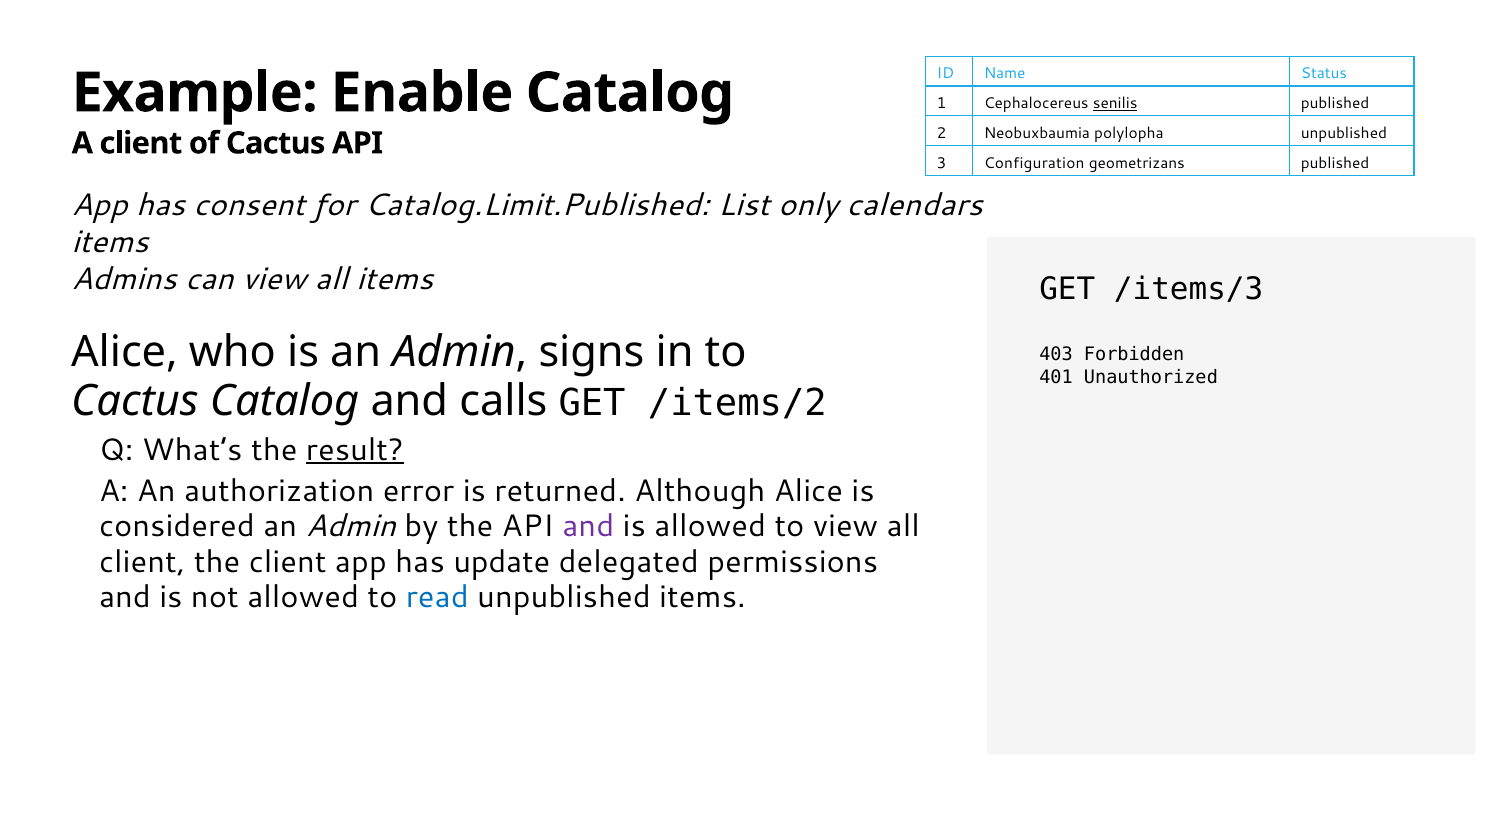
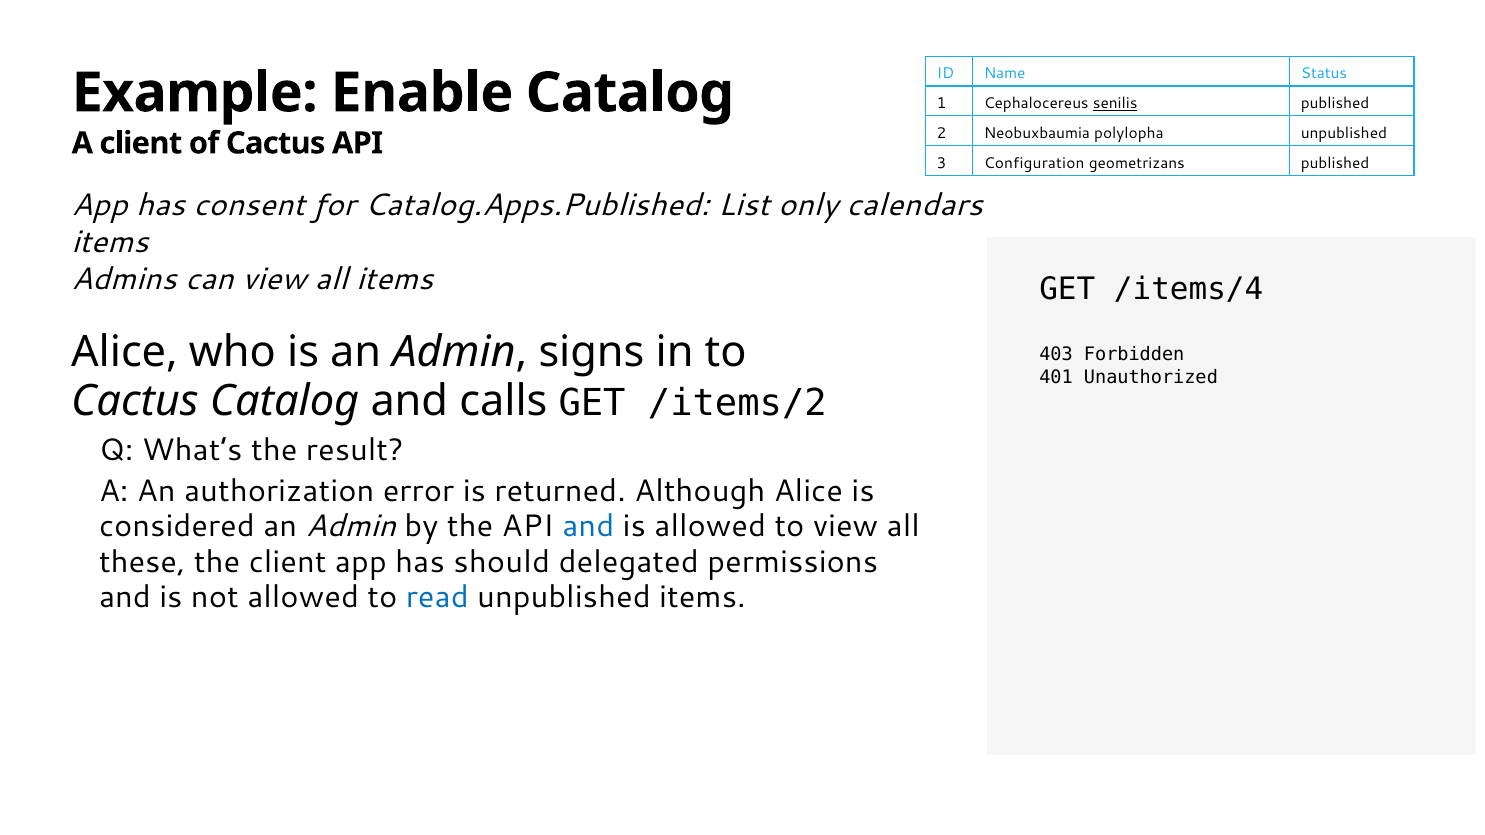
Catalog.Limit.Published: Catalog.Limit.Published -> Catalog.Apps.Published (537, 205)
/items/3: /items/3 -> /items/4 (1189, 289)
result underline: present -> none (355, 450)
and colour: purple -> blue (588, 527)
client: client -> these (142, 562)
update: update -> should (502, 562)
